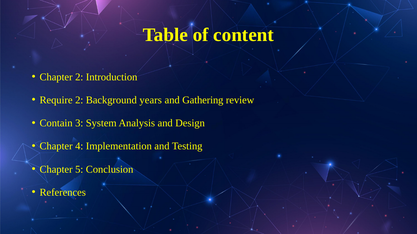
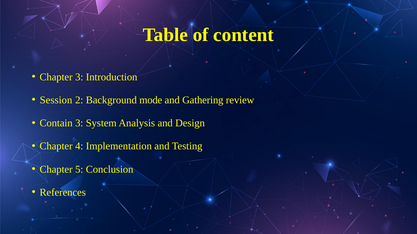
Chapter 2: 2 -> 3 (79, 77)
Require: Require -> Session (56, 100)
years: years -> mode (151, 100)
